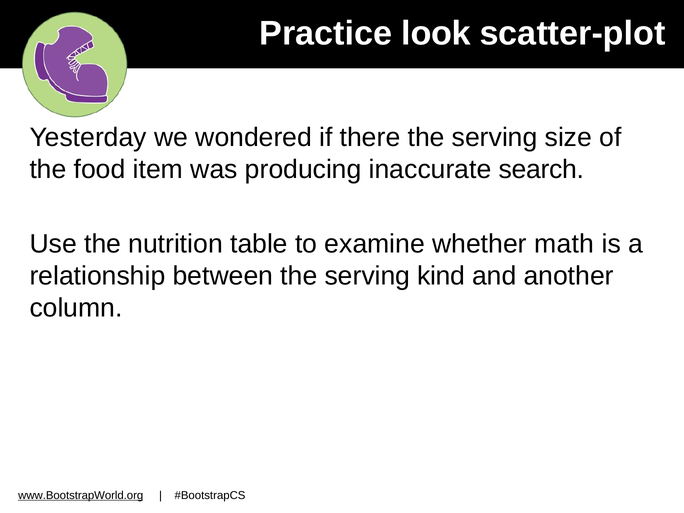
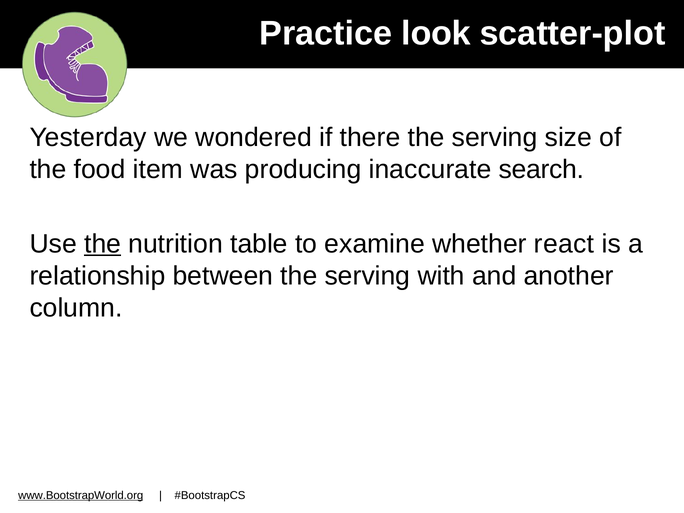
the underline: none -> present (103, 244)
math: math -> react (564, 244)
kind: kind -> with (441, 276)
